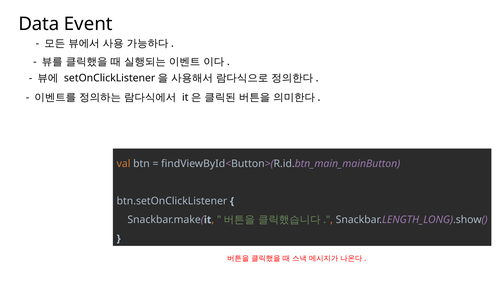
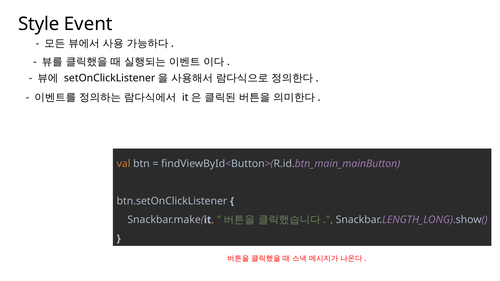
Data: Data -> Style (39, 24)
